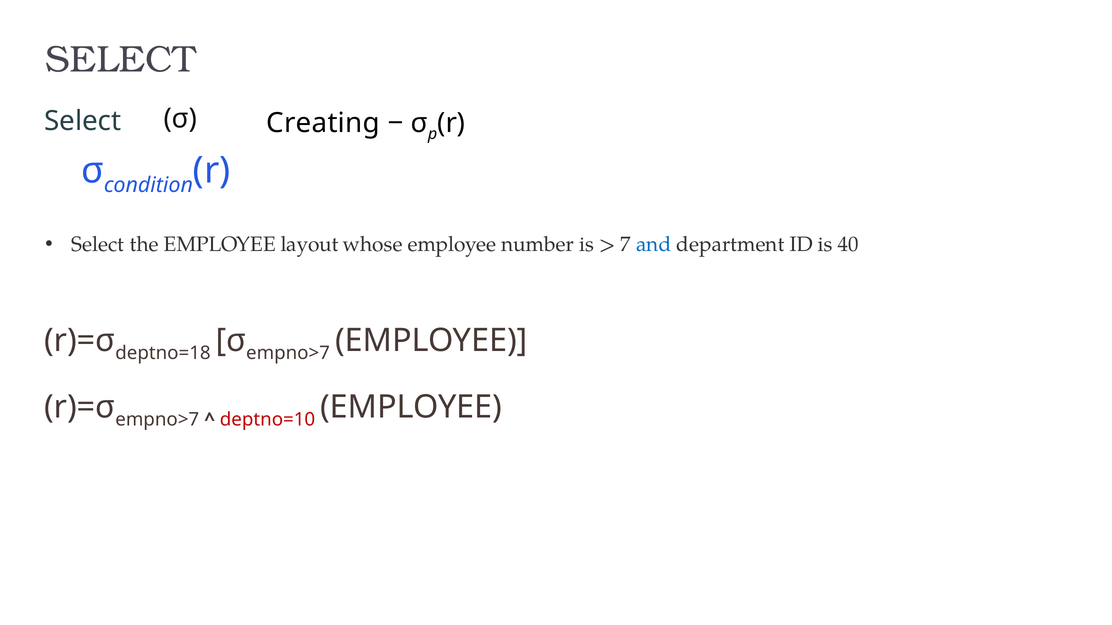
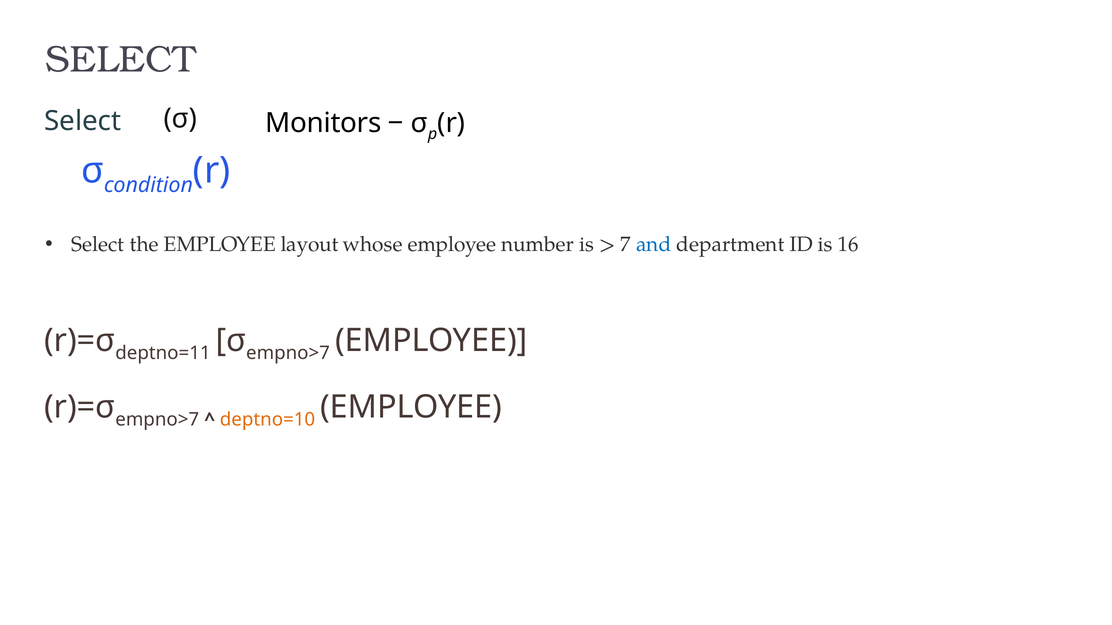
Creating: Creating -> Monitors (323, 123)
40: 40 -> 16 (848, 245)
deptno=18: deptno=18 -> deptno=11 (163, 353)
deptno=10 colour: red -> orange (268, 420)
